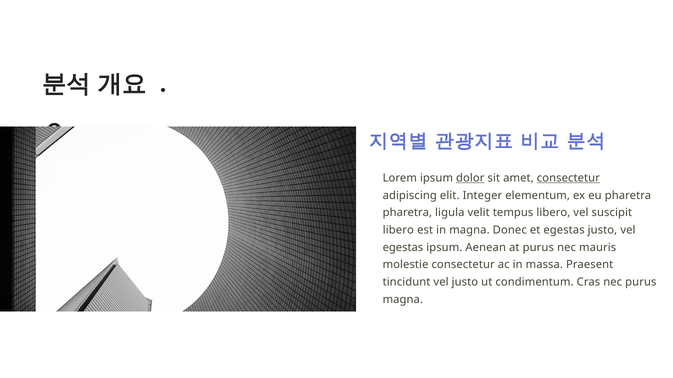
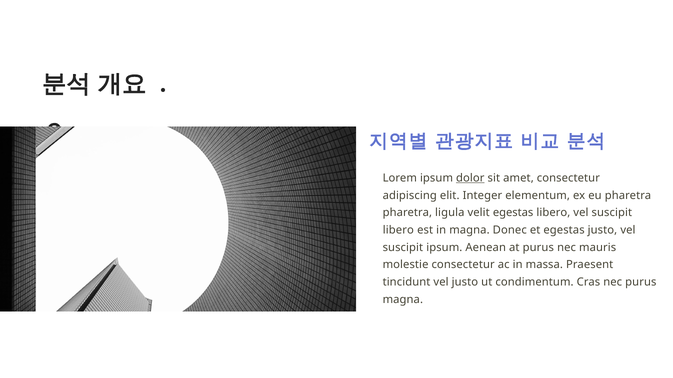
consectetur underline: present -> none (568, 178)
velit tempus: tempus -> egestas (513, 213)
egestas: egestas -> suscipit (403, 248)
